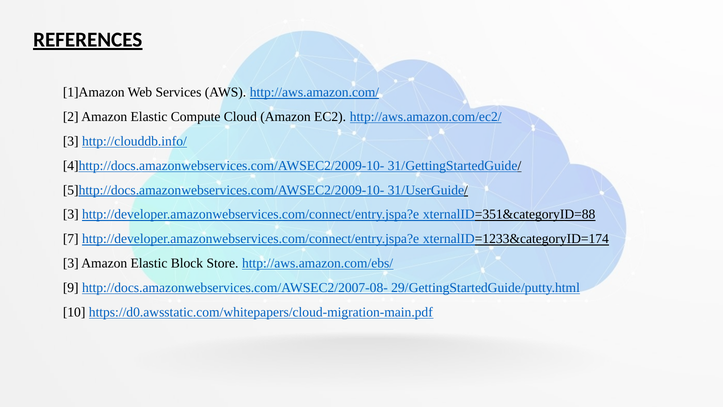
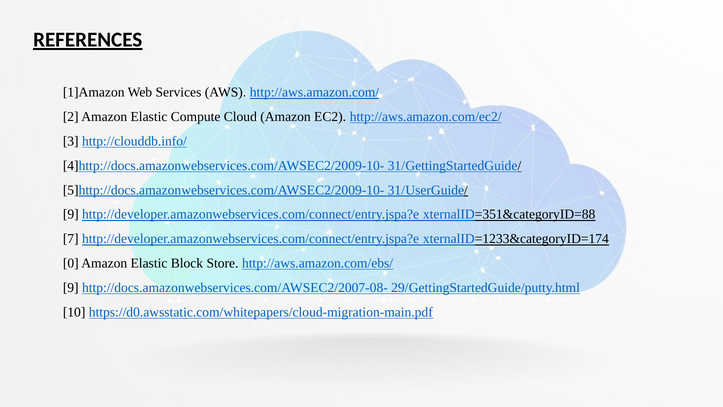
3: 3 -> 9 (71, 214)
3: 3 -> 0 (71, 263)
